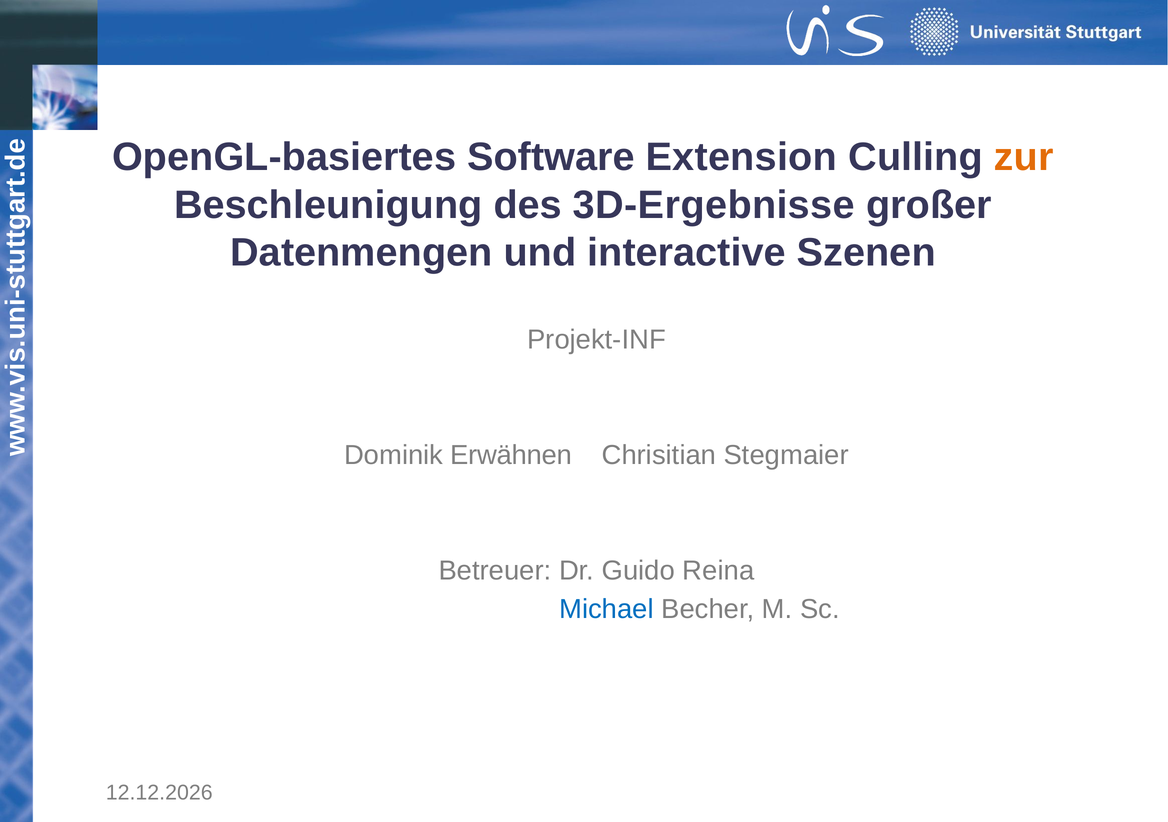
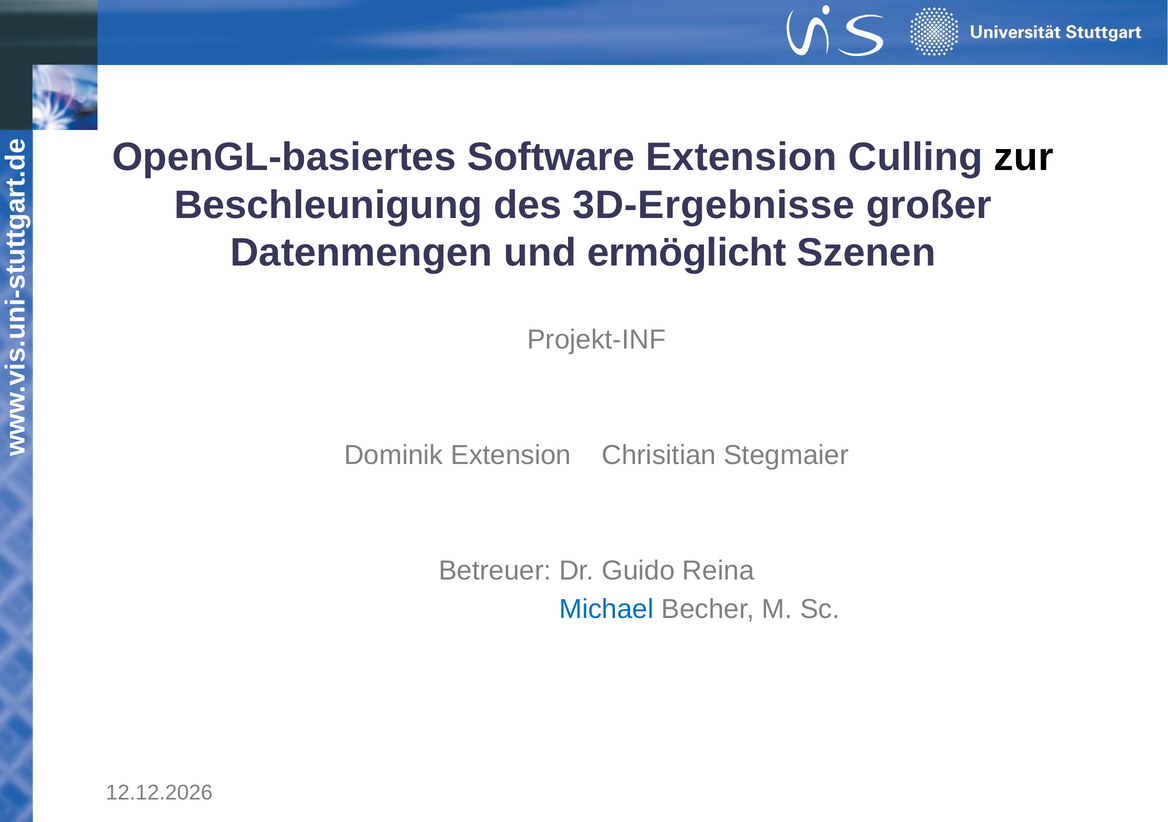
zur colour: orange -> black (1024, 157)
interactive: interactive -> ermöglicht (687, 253)
Dominik Erwähnen: Erwähnen -> Extension (511, 455)
